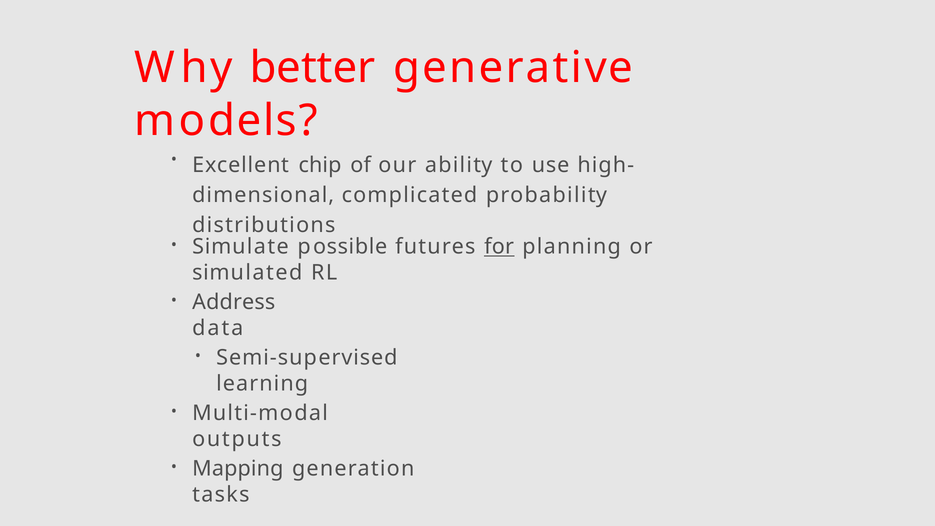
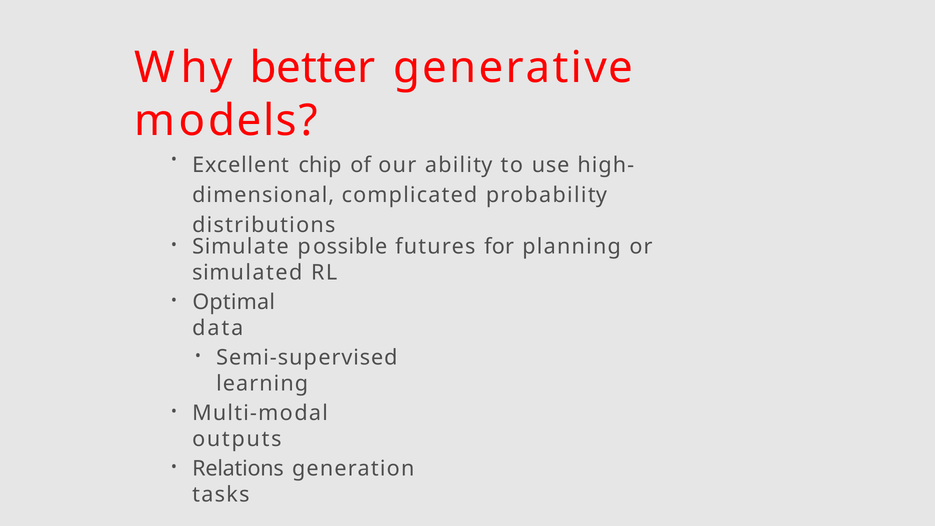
for underline: present -> none (499, 247)
Address: Address -> Optimal (234, 302)
Mapping: Mapping -> Relations (238, 468)
